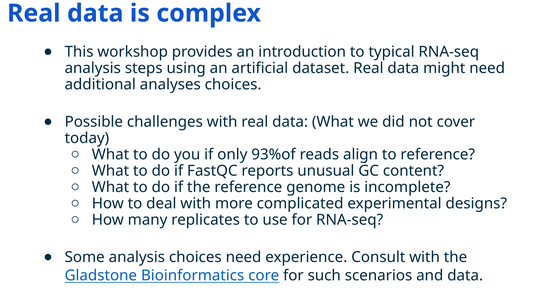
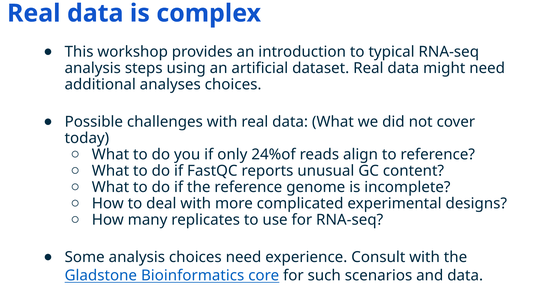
93%of: 93%of -> 24%of (274, 155)
